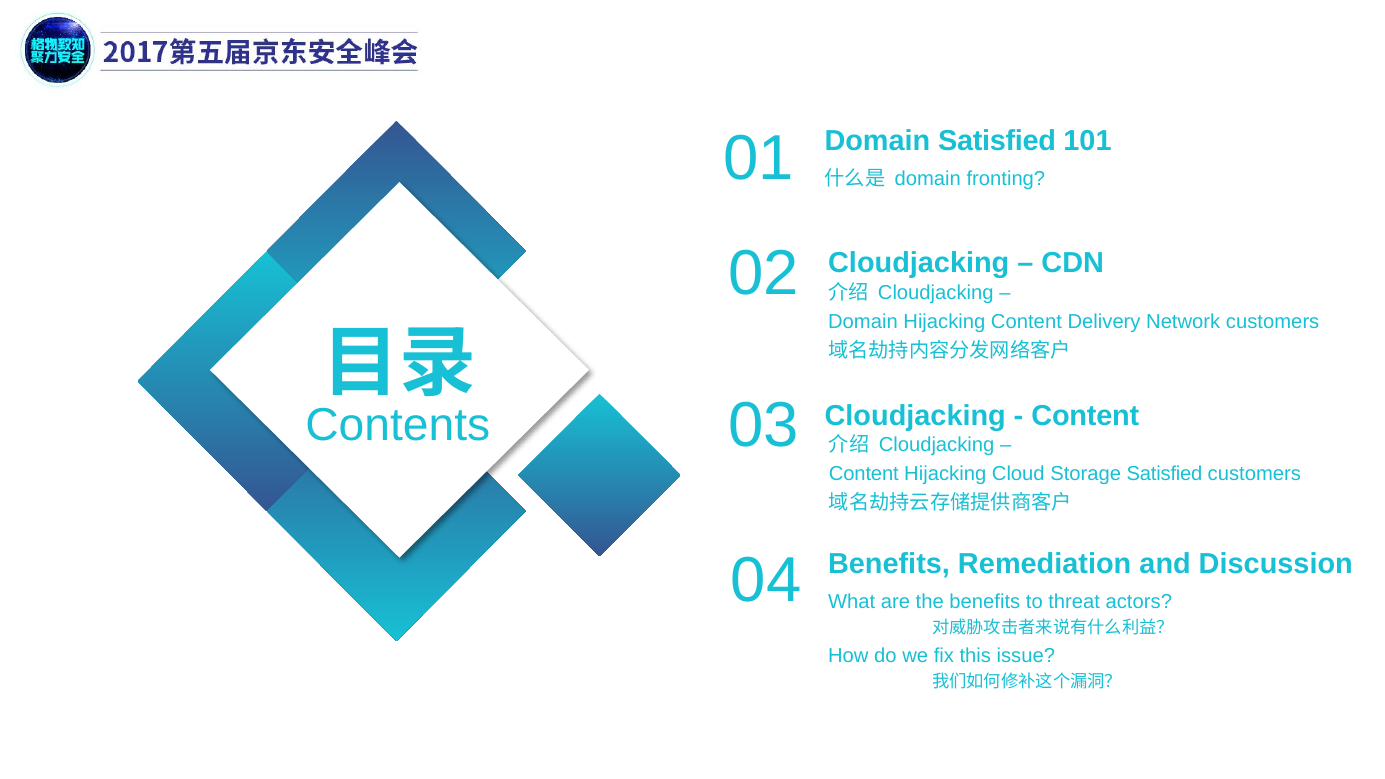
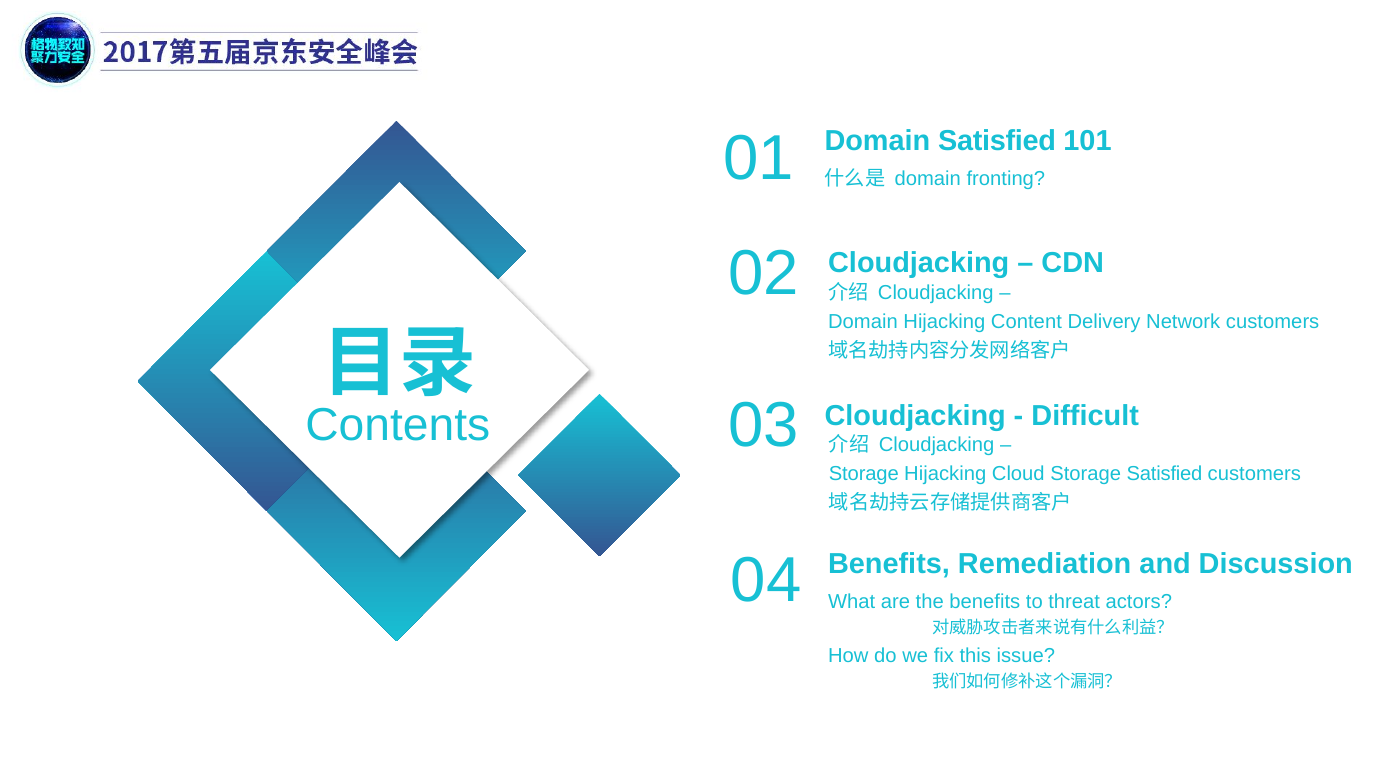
Content: Content -> Difficult (1085, 416)
Content: Content -> Storage (864, 474)
